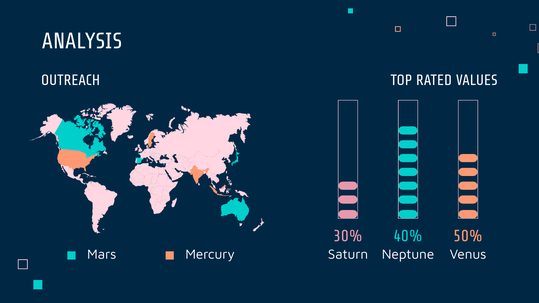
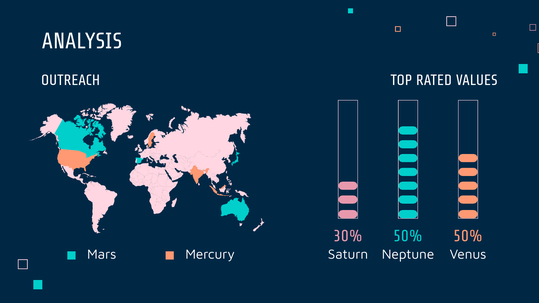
30% 40%: 40% -> 50% (408, 236)
